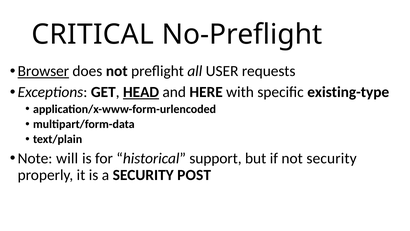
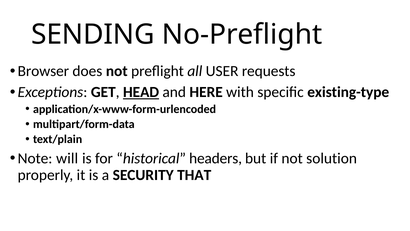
CRITICAL: CRITICAL -> SENDING (93, 34)
Browser underline: present -> none (43, 71)
support: support -> headers (216, 158)
not security: security -> solution (332, 158)
POST: POST -> THAT (194, 175)
